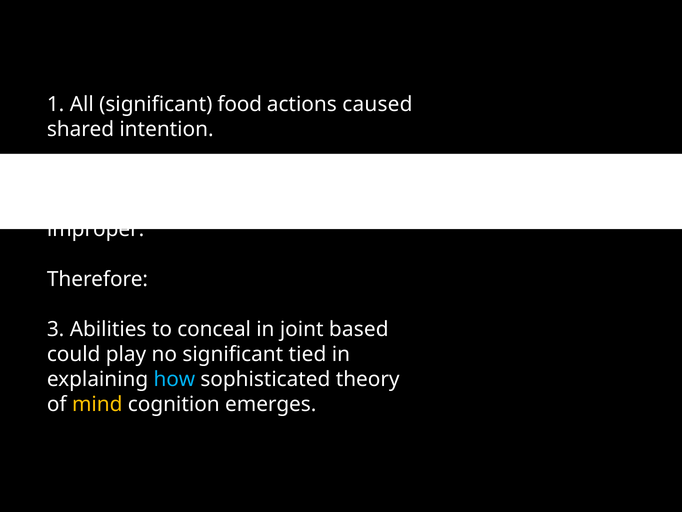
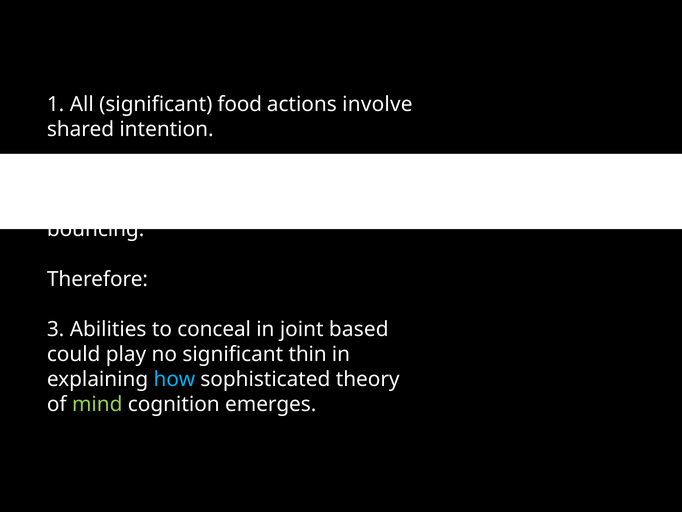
caused: caused -> involve (377, 104)
improper: improper -> bouncing (96, 229)
tied: tied -> thin (308, 354)
mind colour: yellow -> light green (97, 404)
